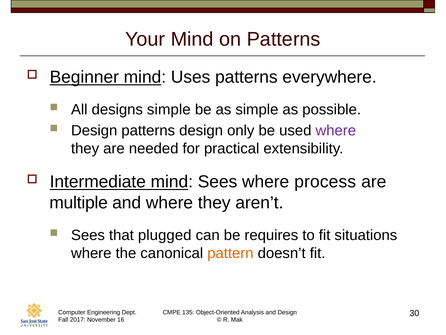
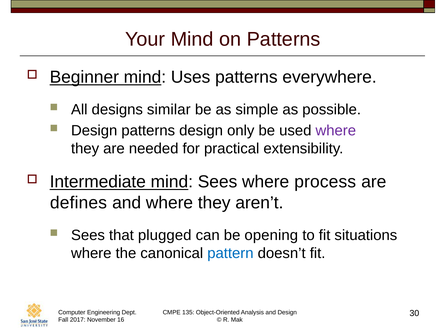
designs simple: simple -> similar (169, 110)
multiple: multiple -> defines (78, 202)
requires: requires -> opening (271, 235)
pattern colour: orange -> blue (230, 253)
